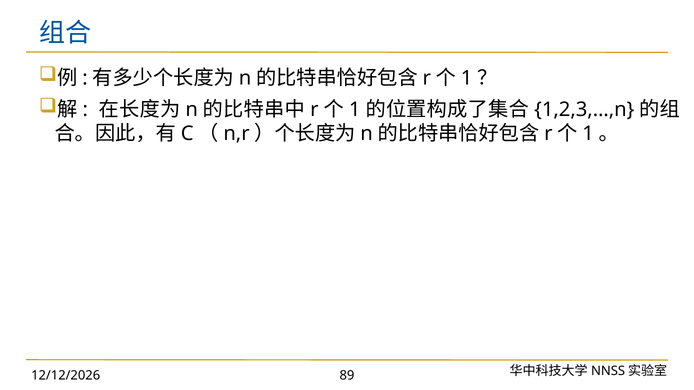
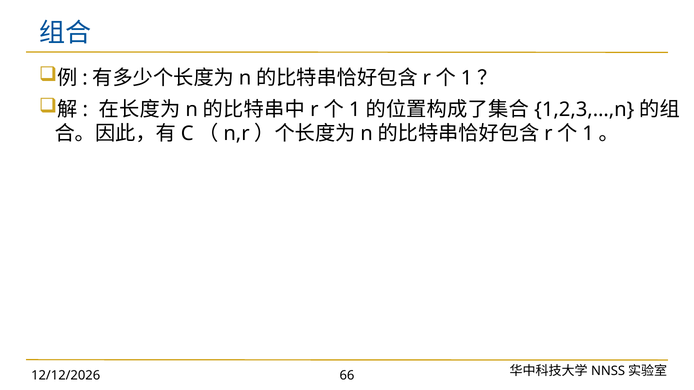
89: 89 -> 66 (347, 376)
